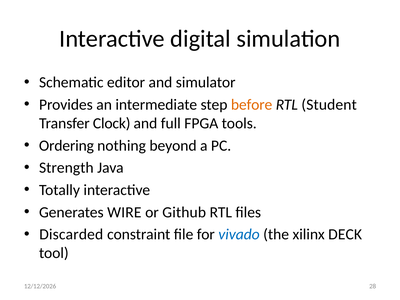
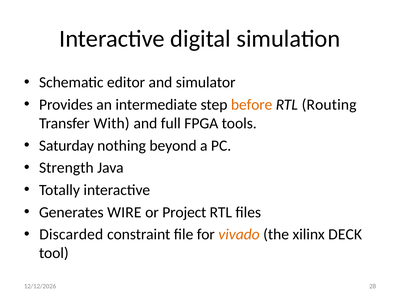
Student: Student -> Routing (329, 105)
Clock: Clock -> With (112, 123)
Ordering: Ordering -> Saturday (66, 146)
Github: Github -> Project (184, 212)
vivado colour: blue -> orange (239, 235)
